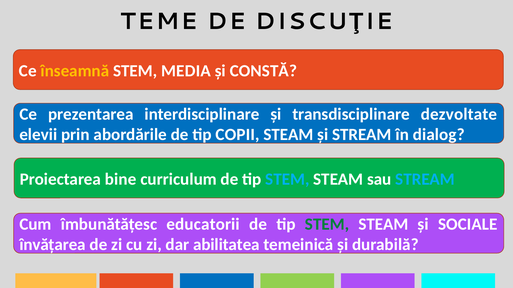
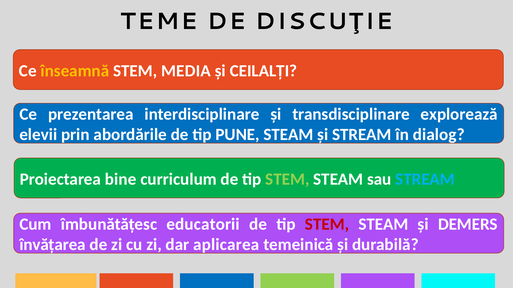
CONSTĂ: CONSTĂ -> CEILALȚI (263, 71)
dezvoltate: dezvoltate -> explorează (459, 114)
COPII: COPII -> PUNE (238, 135)
STEM colour: light blue -> light green (287, 180)
STEM colour: green -> red (327, 225)
SOCIALE: SOCIALE -> DEMERS (468, 225)
abilitatea: abilitatea -> aplicarea (226, 245)
